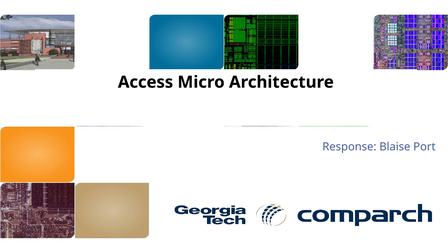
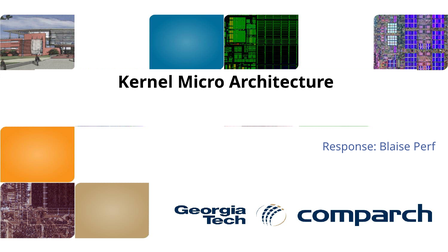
Access: Access -> Kernel (145, 82)
Port: Port -> Perf (424, 147)
